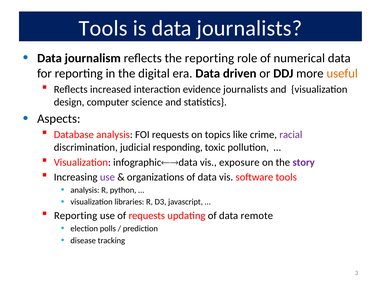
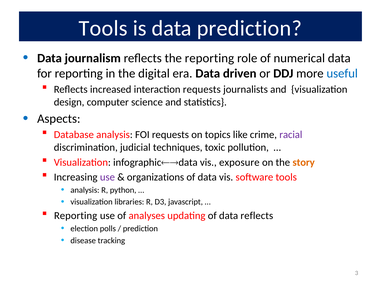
data journalists: journalists -> prediction (249, 28)
useful colour: orange -> blue (342, 73)
interaction evidence: evidence -> requests (202, 89)
responding: responding -> techniques (178, 147)
story colour: purple -> orange (304, 162)
of requests: requests -> analyses (147, 215)
data remote: remote -> reflects (257, 215)
